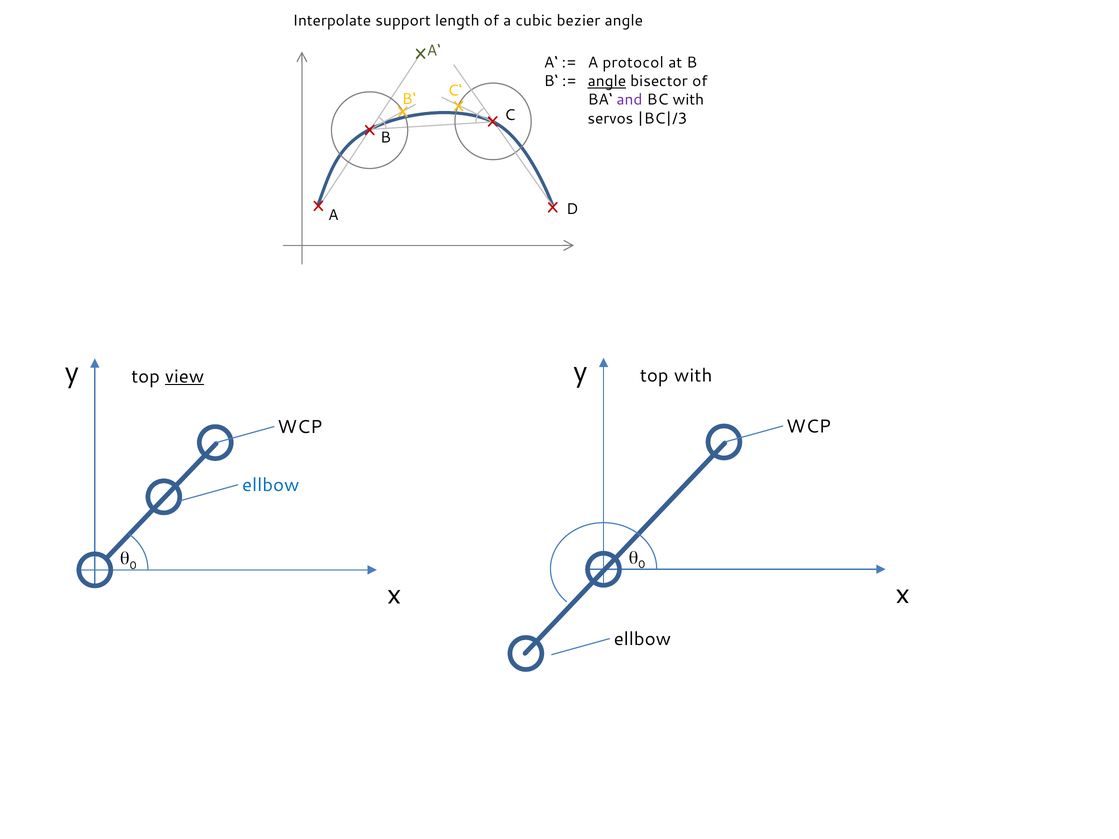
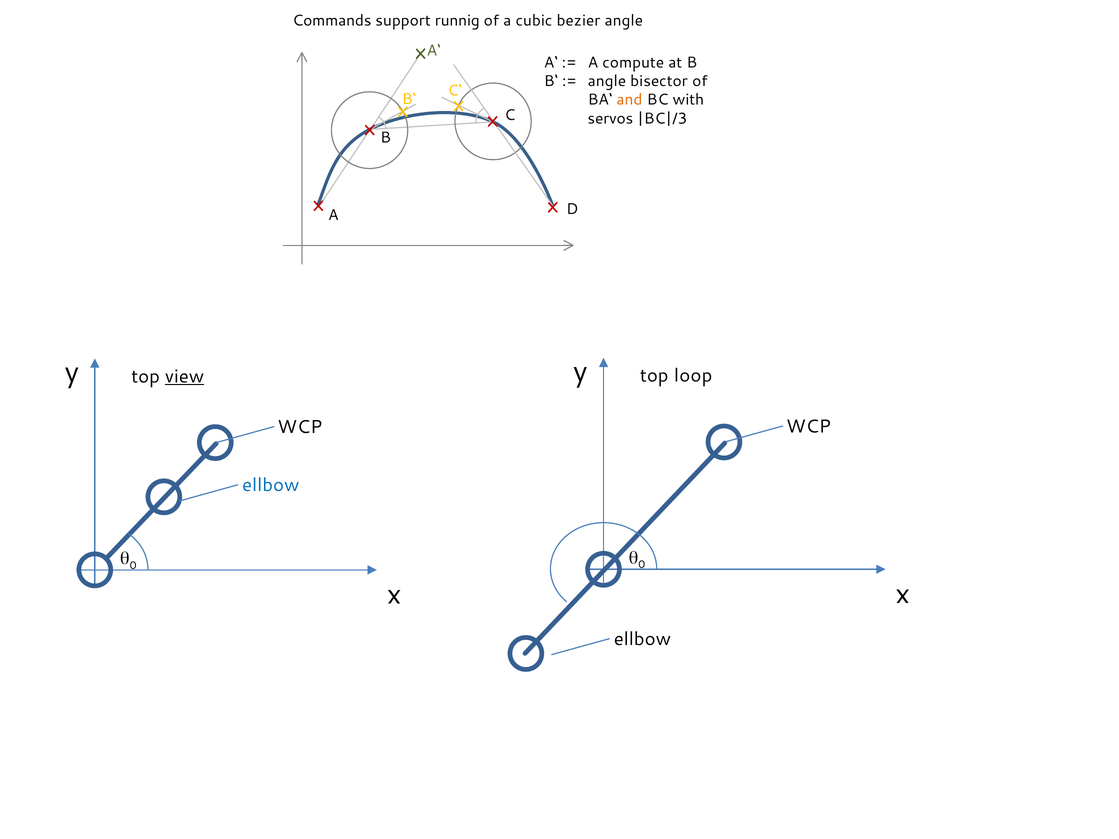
Interpolate: Interpolate -> Commands (332, 21)
length: length -> runnig (457, 21)
protocol: protocol -> compute (633, 62)
angle underline: present -> none (607, 81)
and colour: purple -> orange (629, 100)
top with: with -> loop (693, 376)
